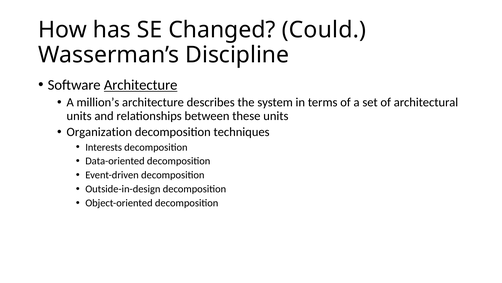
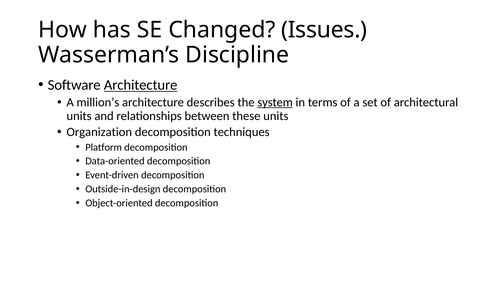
Could: Could -> Issues (324, 30)
system underline: none -> present (275, 102)
Interests: Interests -> Platform (104, 147)
